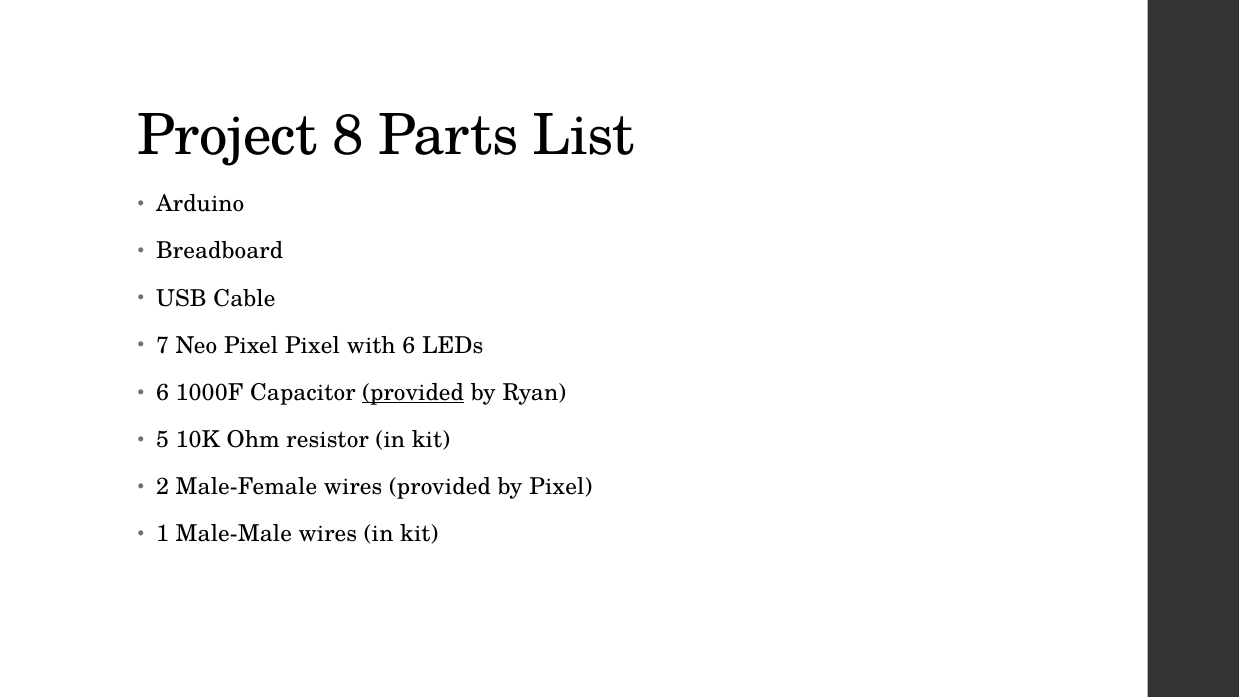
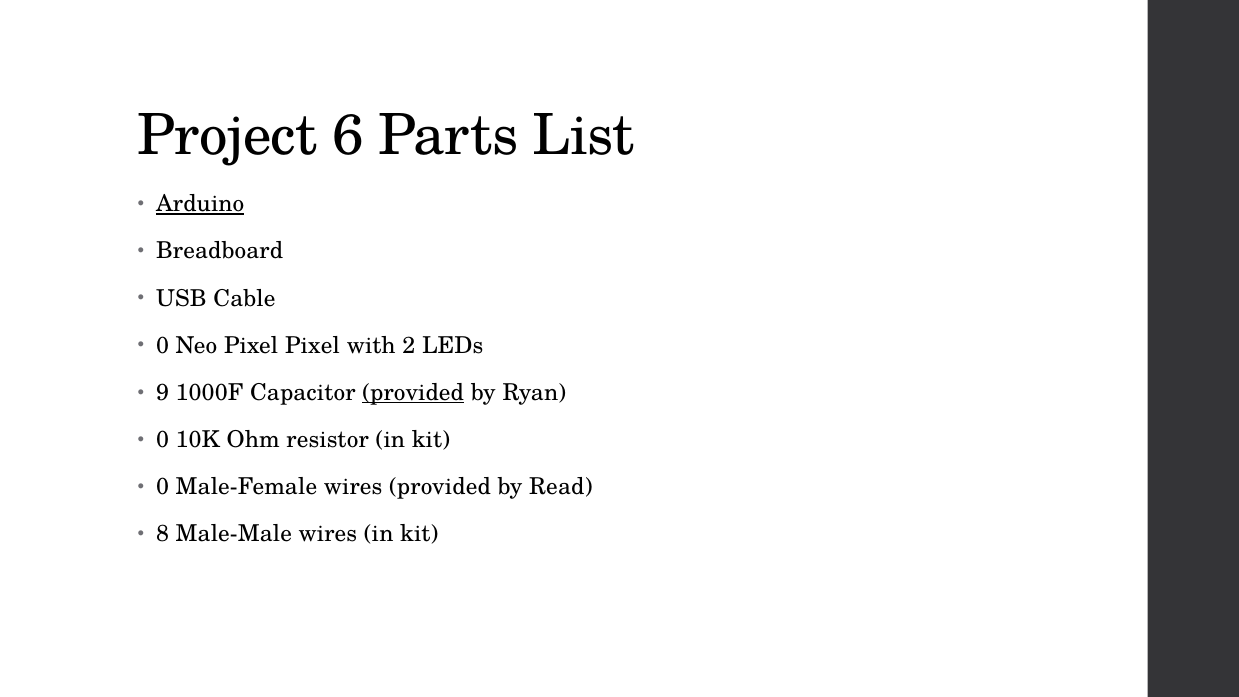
8: 8 -> 6 (348, 136)
Arduino underline: none -> present (200, 204)
7: 7 -> 0 (163, 345)
with 6: 6 -> 2 (409, 345)
6: 6 -> 9 (163, 393)
5: 5 -> 0 (163, 440)
2: 2 -> 0 (163, 487)
by Pixel: Pixel -> Read (561, 487)
1: 1 -> 8 (163, 534)
